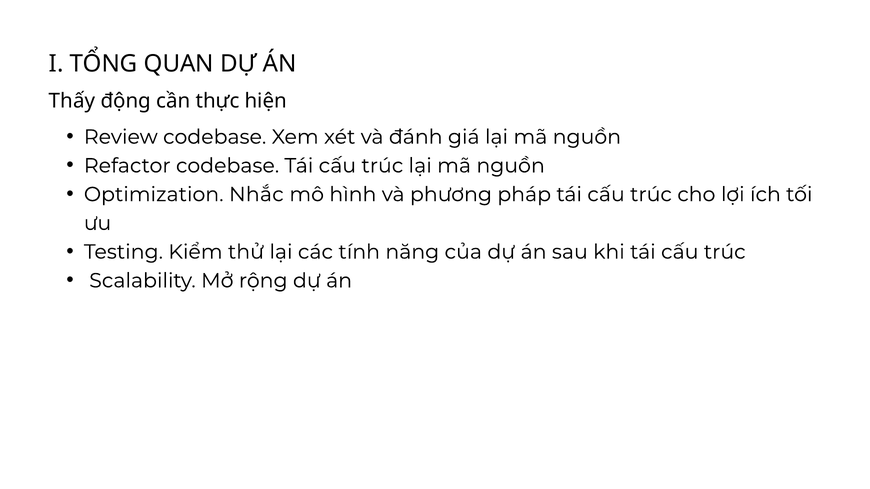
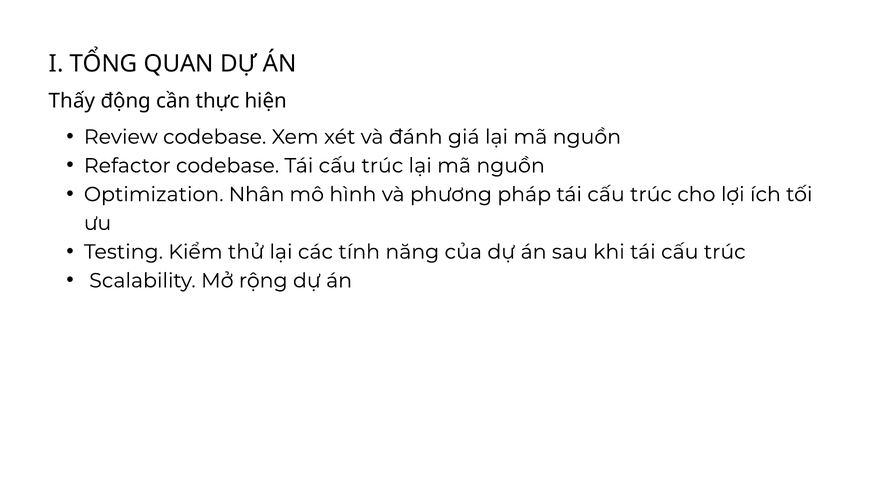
Nhắc: Nhắc -> Nhân (257, 195)
